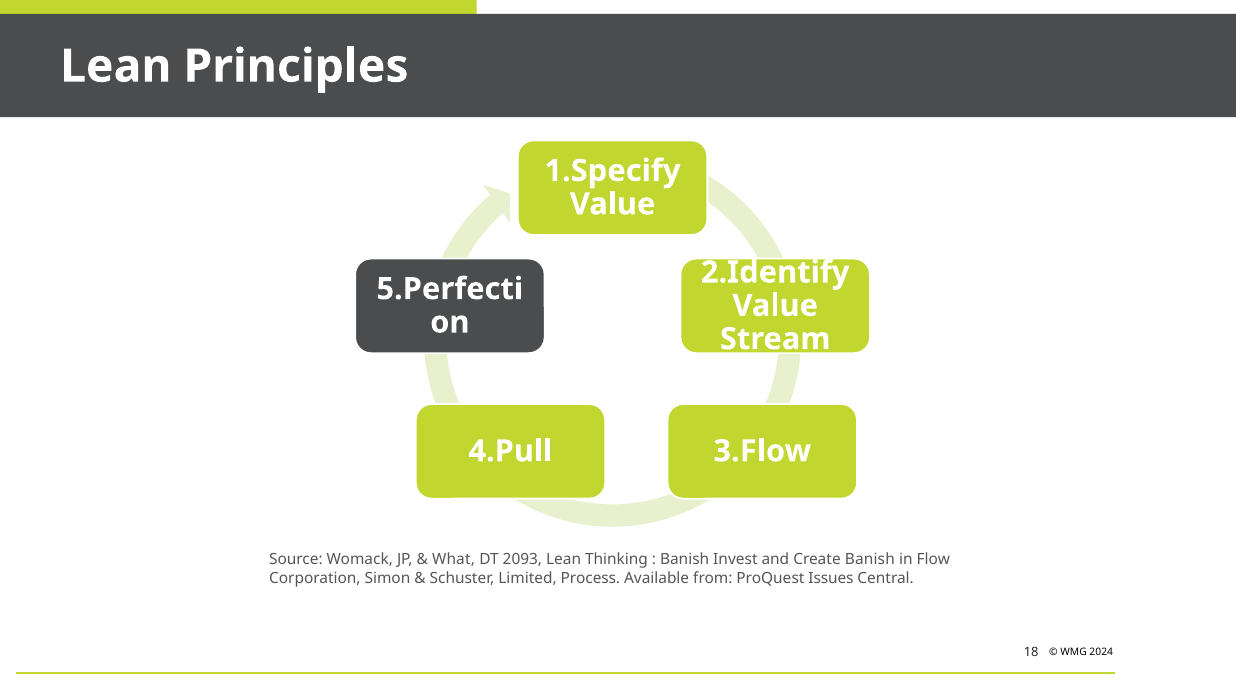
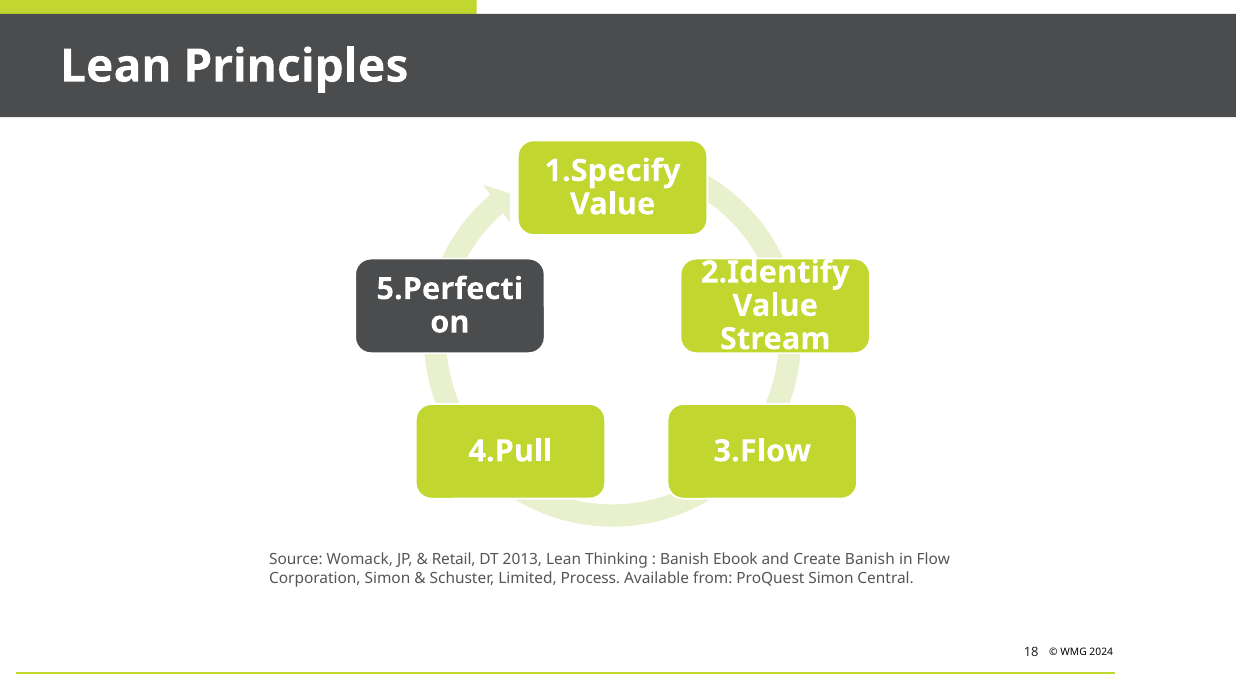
What: What -> Retail (454, 560)
2093: 2093 -> 2013 (522, 560)
Invest: Invest -> Ebook (735, 560)
ProQuest Issues: Issues -> Simon (831, 578)
